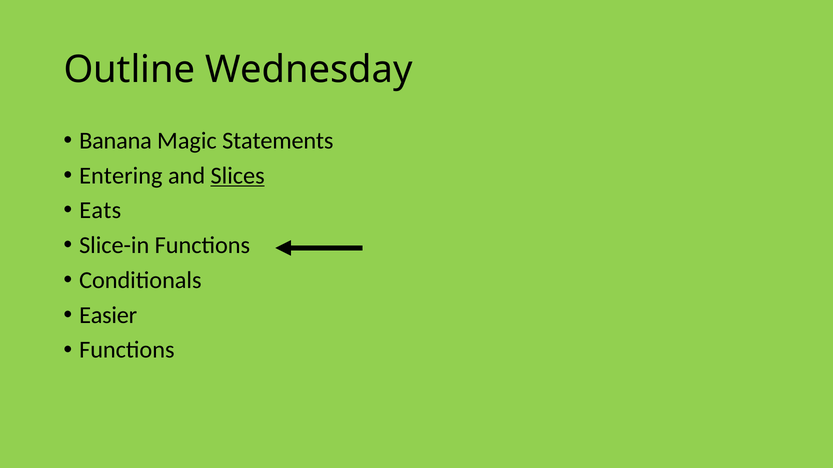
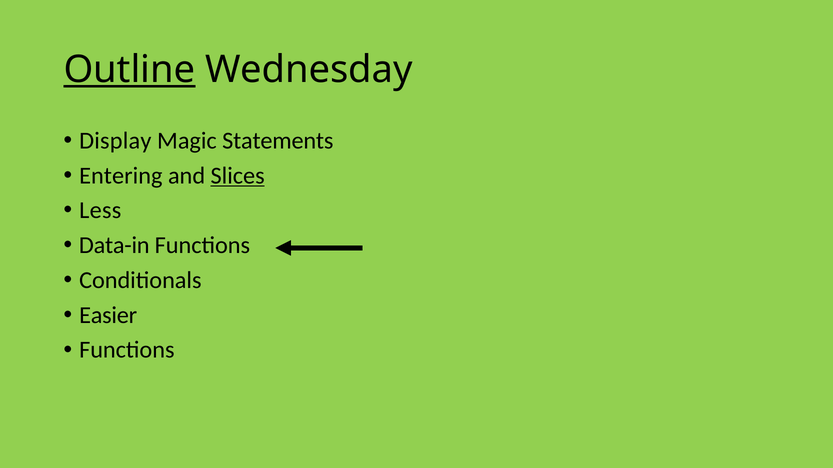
Outline underline: none -> present (129, 70)
Banana: Banana -> Display (115, 141)
Eats: Eats -> Less (100, 211)
Slice-in: Slice-in -> Data-in (114, 246)
